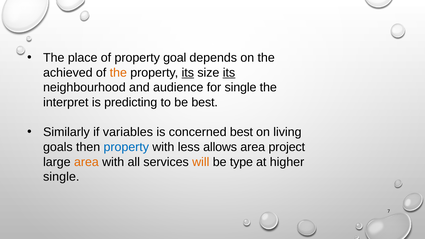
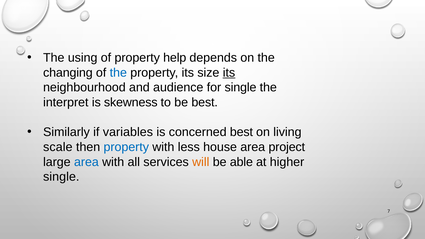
place: place -> using (83, 58)
goal: goal -> help (175, 58)
achieved: achieved -> changing (68, 73)
the colour: orange -> blue (118, 73)
its underline: present -> none (188, 73)
predicting: predicting -> skewness (131, 102)
goals: goals -> scale (58, 147)
allows: allows -> house (220, 147)
area colour: orange -> blue (86, 162)
type: type -> able (241, 162)
